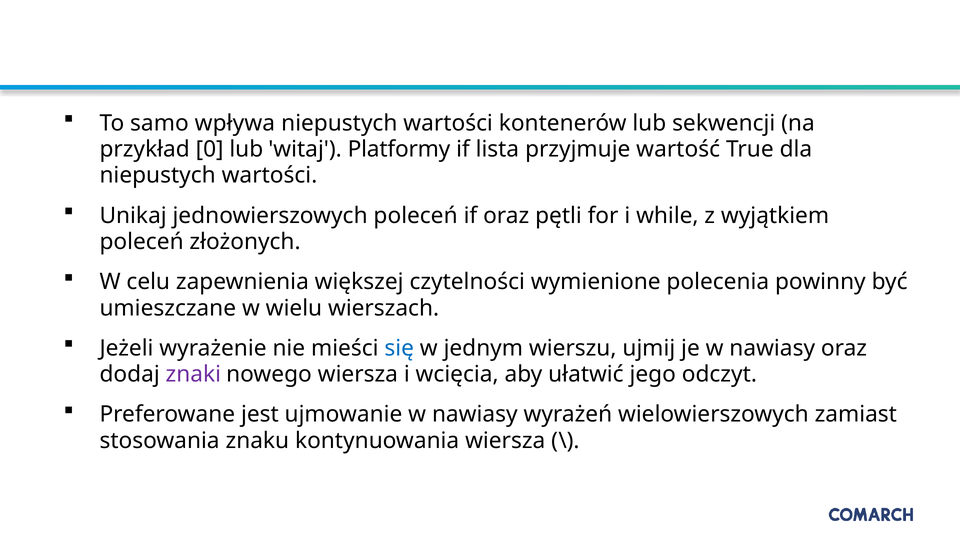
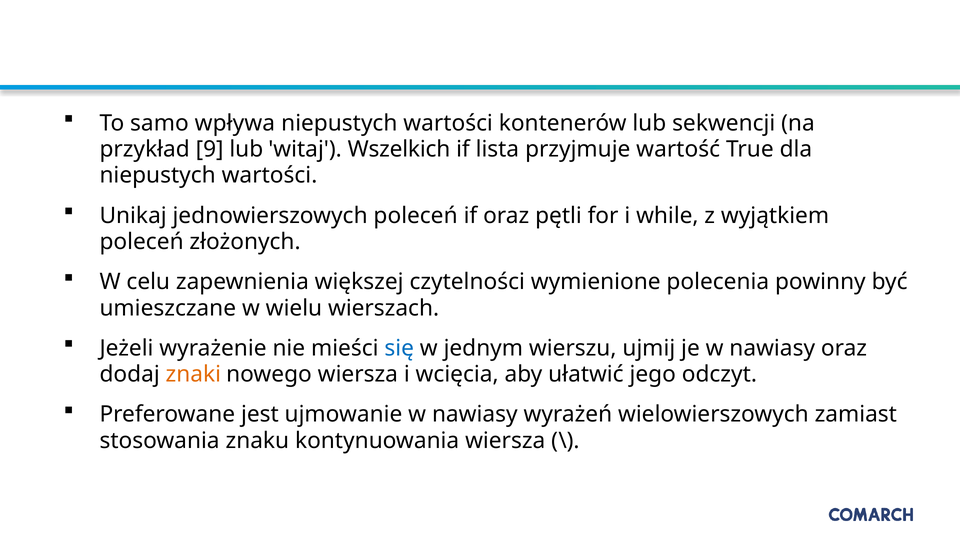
0: 0 -> 9 (210, 149)
Platformy: Platformy -> Wszelkich (399, 149)
znaki colour: purple -> orange (193, 374)
